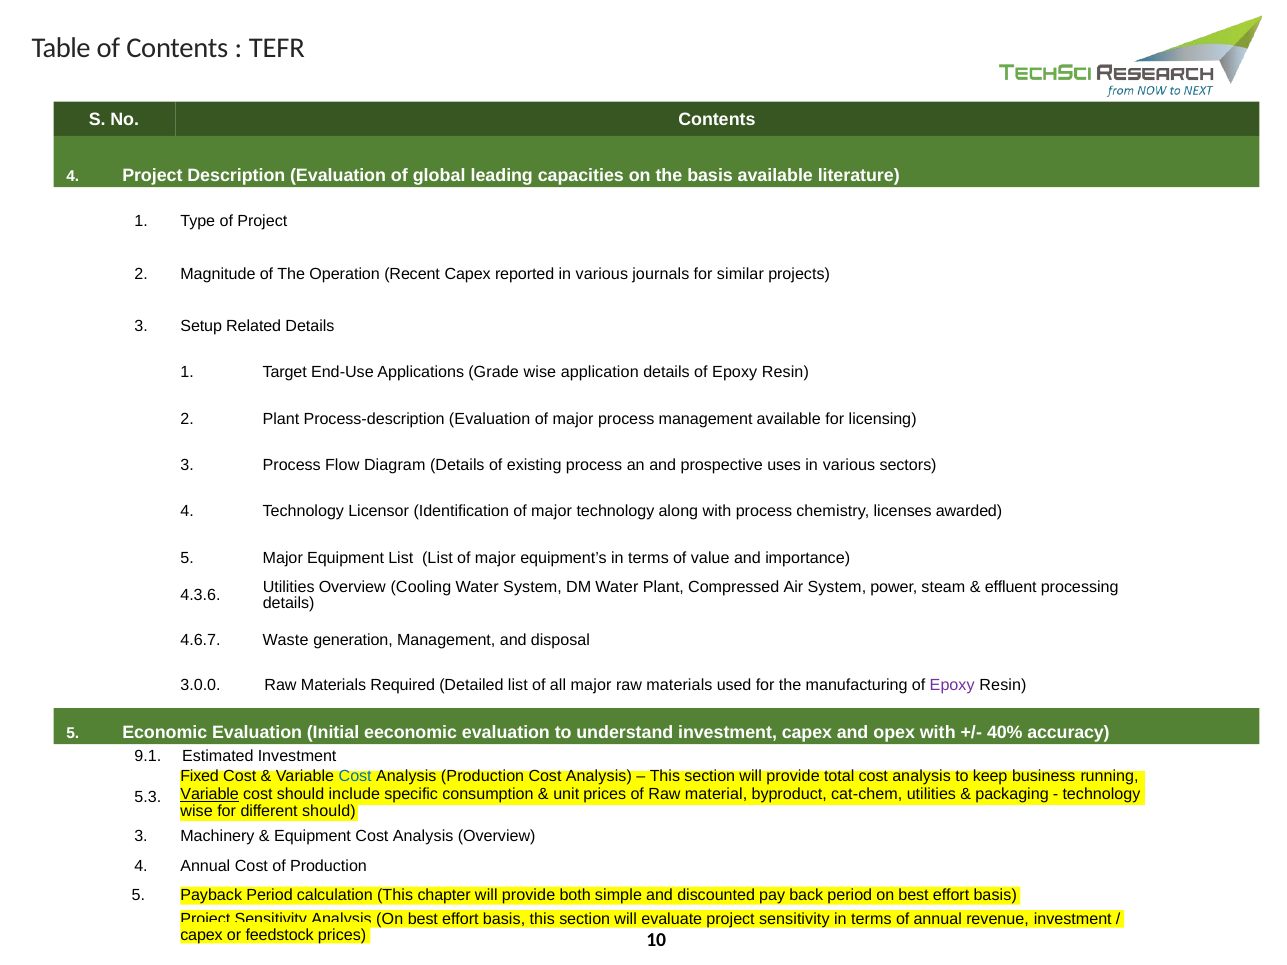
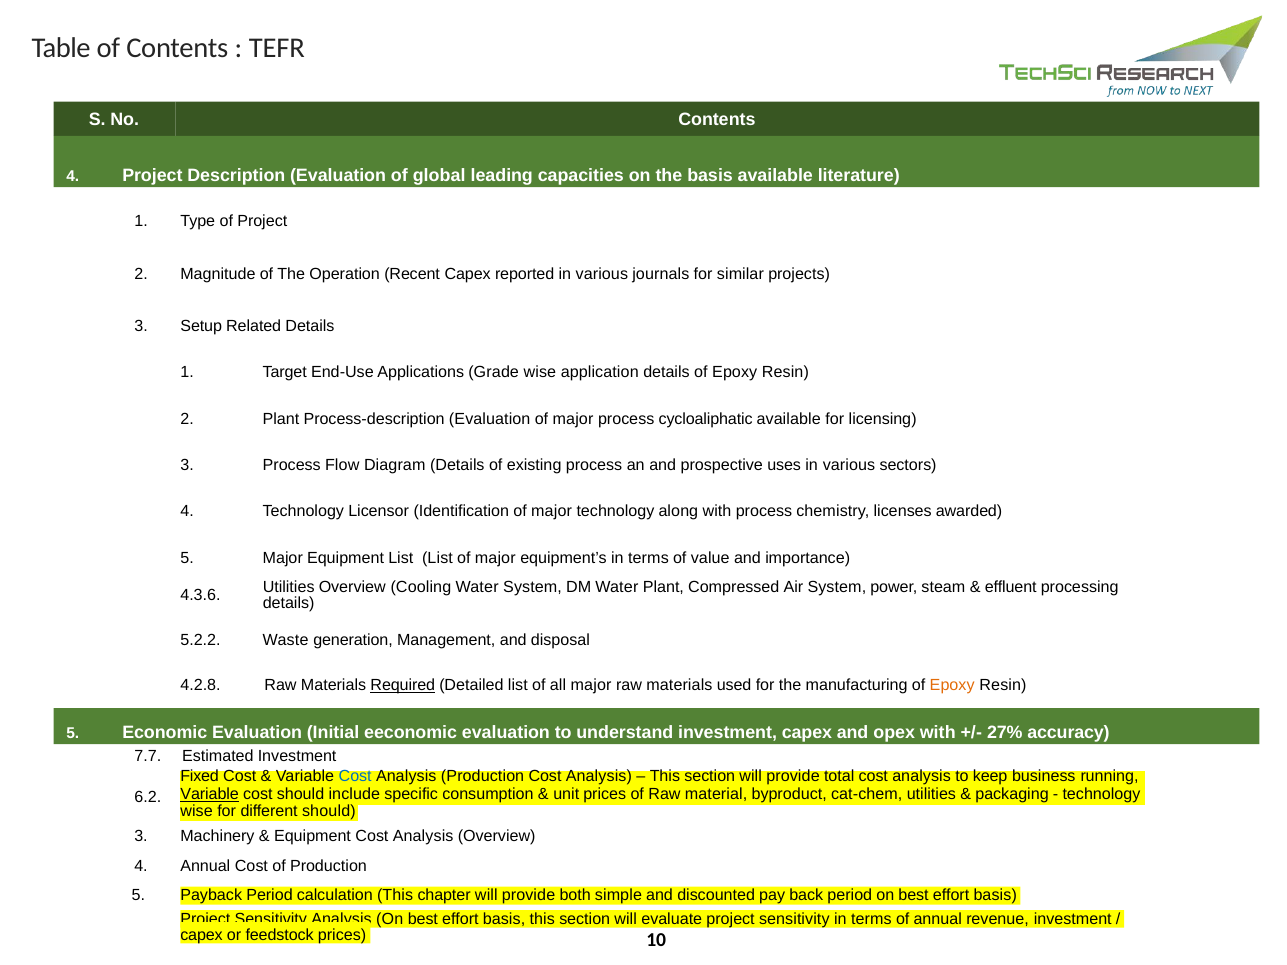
process management: management -> cycloaliphatic (706, 419)
4.6.7: 4.6.7 -> 5.2.2 (200, 641)
3.0.0: 3.0.0 -> 4.2.8 (201, 686)
Required underline: none -> present (403, 686)
Epoxy colour: purple -> orange (952, 686)
40%: 40% -> 27% (1005, 733)
9.1: 9.1 -> 7.7 (148, 757)
5.3: 5.3 -> 6.2 (148, 797)
